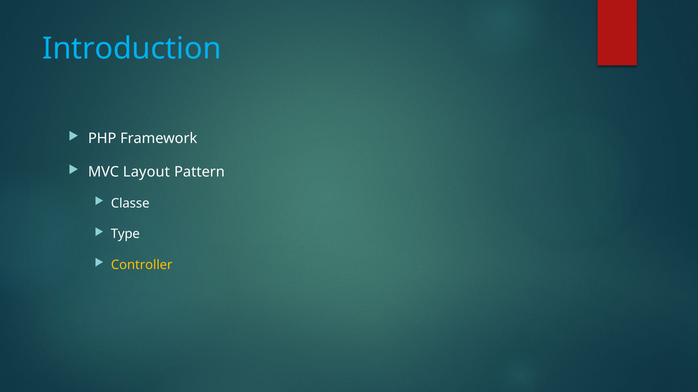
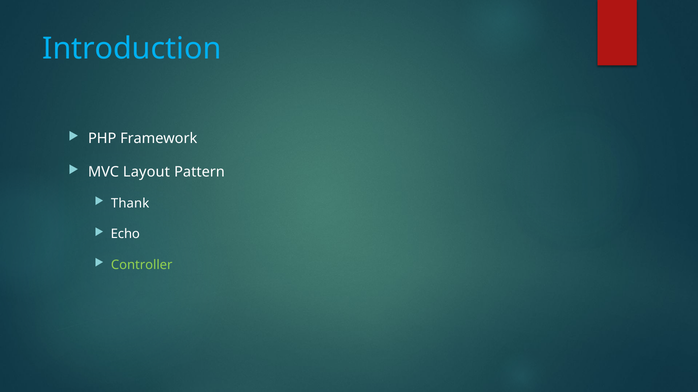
Classe: Classe -> Thank (130, 204)
Type: Type -> Echo (125, 235)
Controller colour: yellow -> light green (142, 265)
